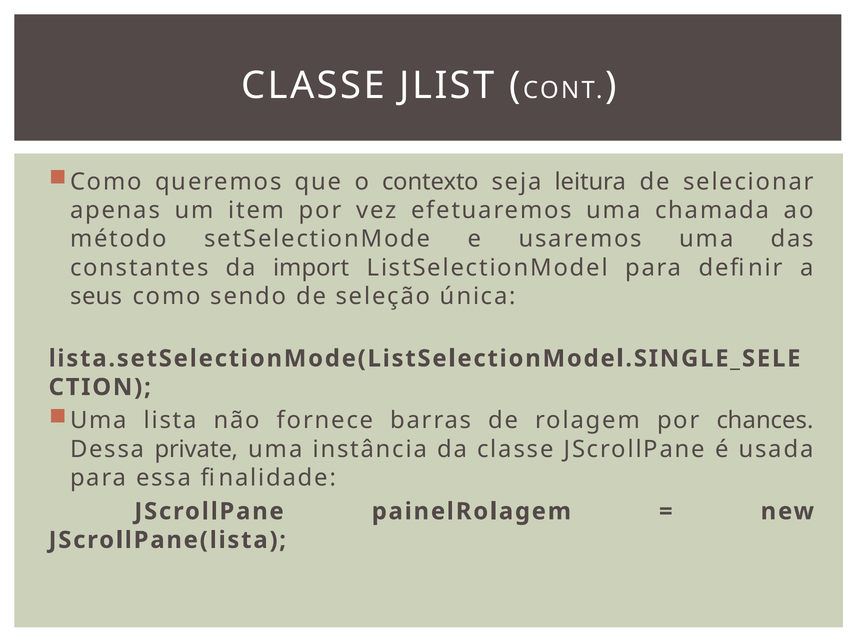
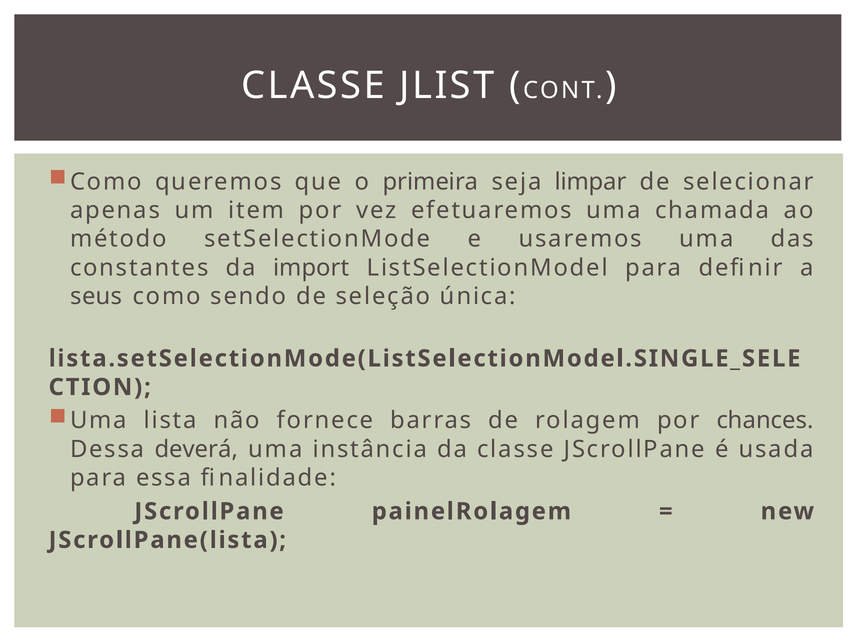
contexto: contexto -> primeira (430, 182)
leitura: leitura -> limpar (591, 182)
private: private -> deverá (196, 449)
